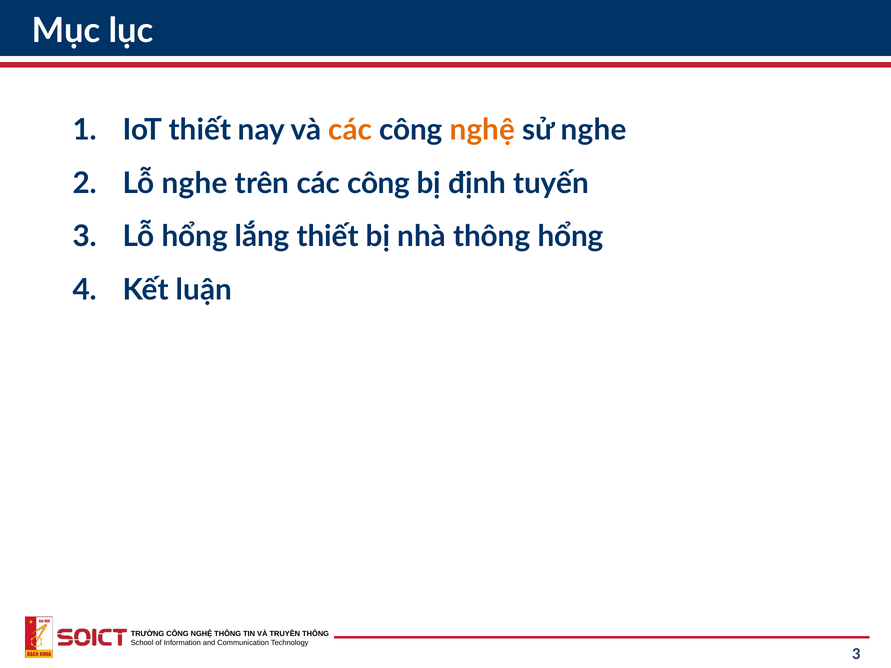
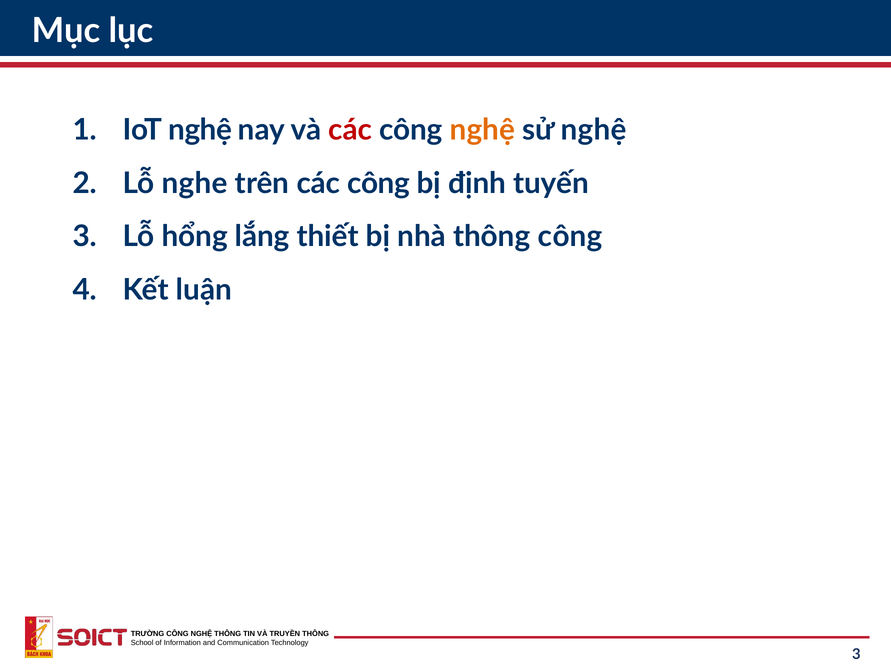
IoT thiết: thiết -> nghệ (200, 130)
các colour: orange -> red (350, 130)
sử nghe: nghe -> nghệ (594, 130)
thông hổng: hổng -> công (570, 237)
